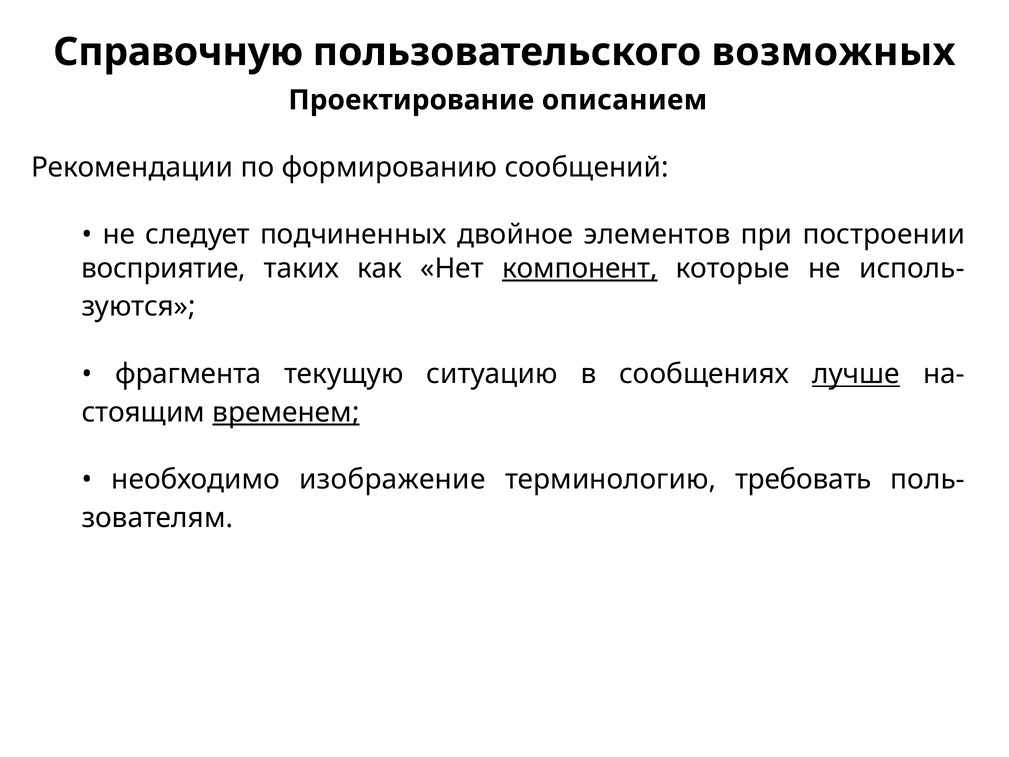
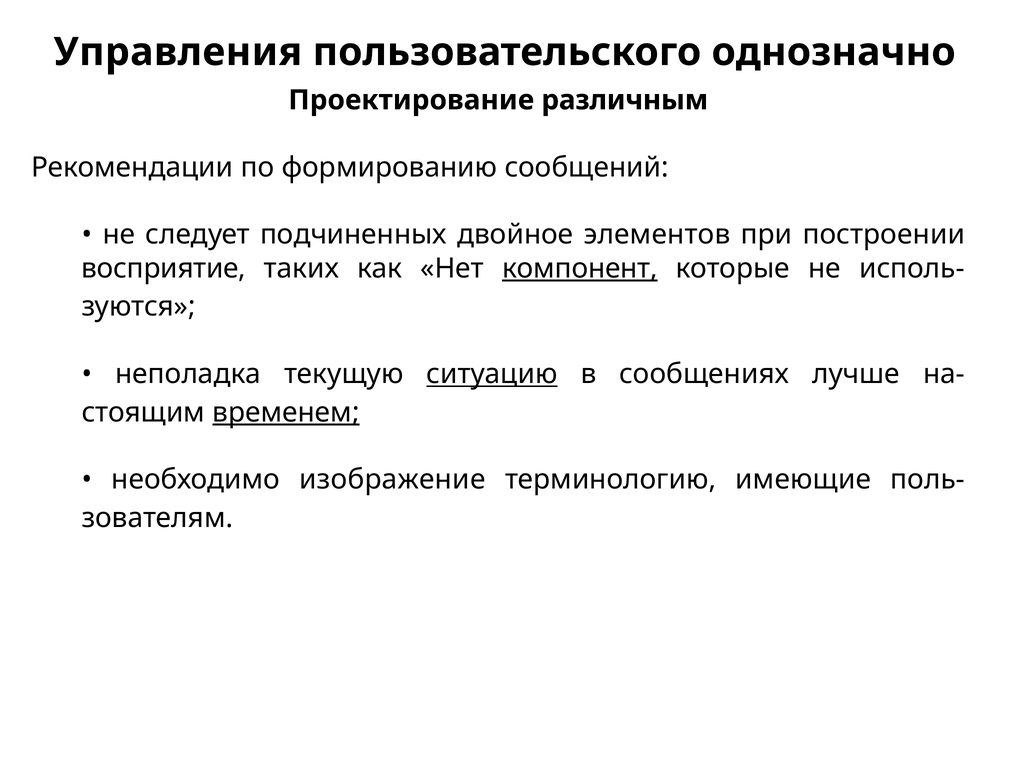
Справочную: Справочную -> Управления (178, 52)
возможных: возможных -> однозначно (834, 52)
описанием: описанием -> различным (625, 100)
фрагмента: фрагмента -> неполадка (188, 374)
ситуацию underline: none -> present (492, 374)
лучше underline: present -> none (856, 374)
требовать: требовать -> имеющие (803, 480)
